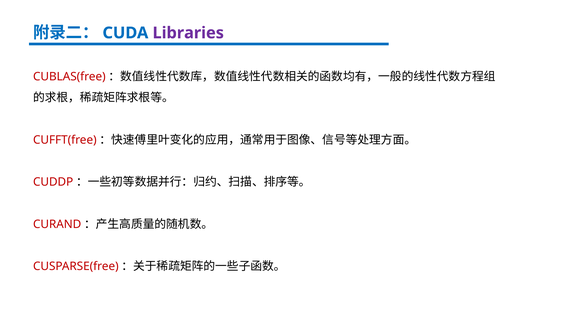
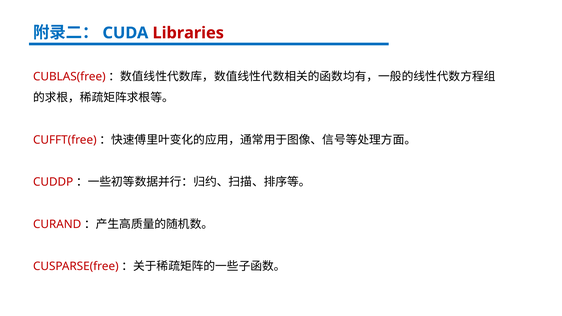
Libraries colour: purple -> red (188, 33)
